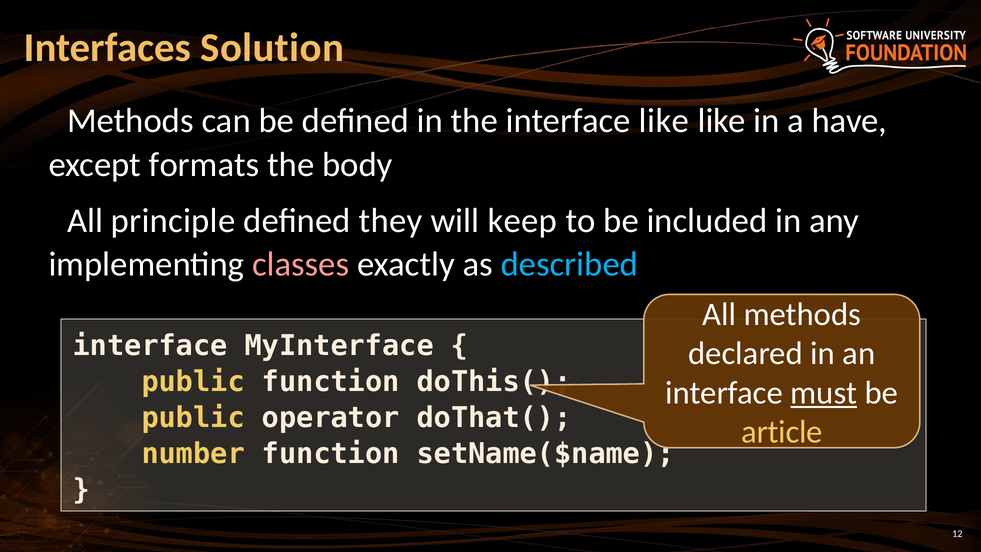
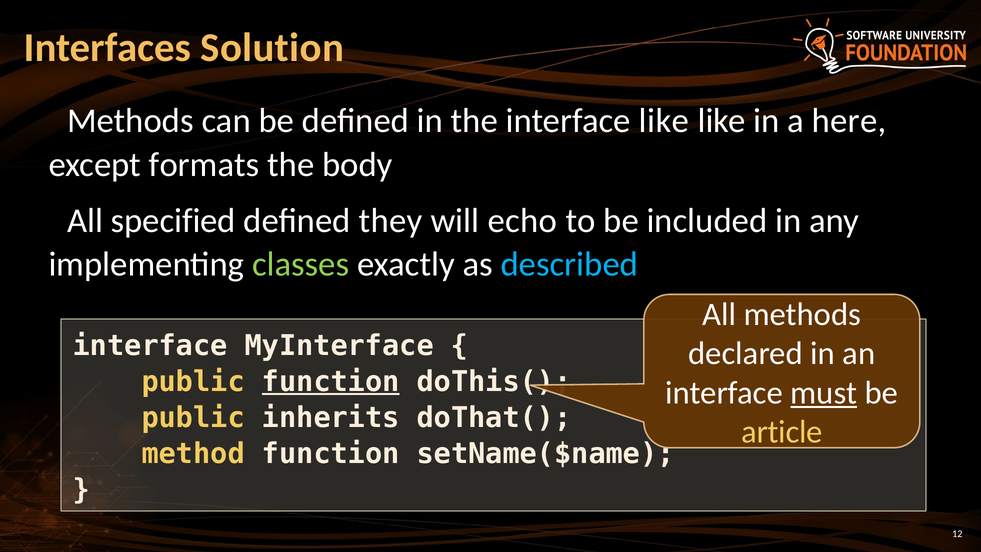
have: have -> here (849, 121)
principle: principle -> specified (173, 221)
keep: keep -> echo (522, 221)
classes colour: pink -> light green (301, 264)
function underline: none -> present (331, 382)
operator: operator -> inherits (331, 418)
number: number -> method (193, 454)
